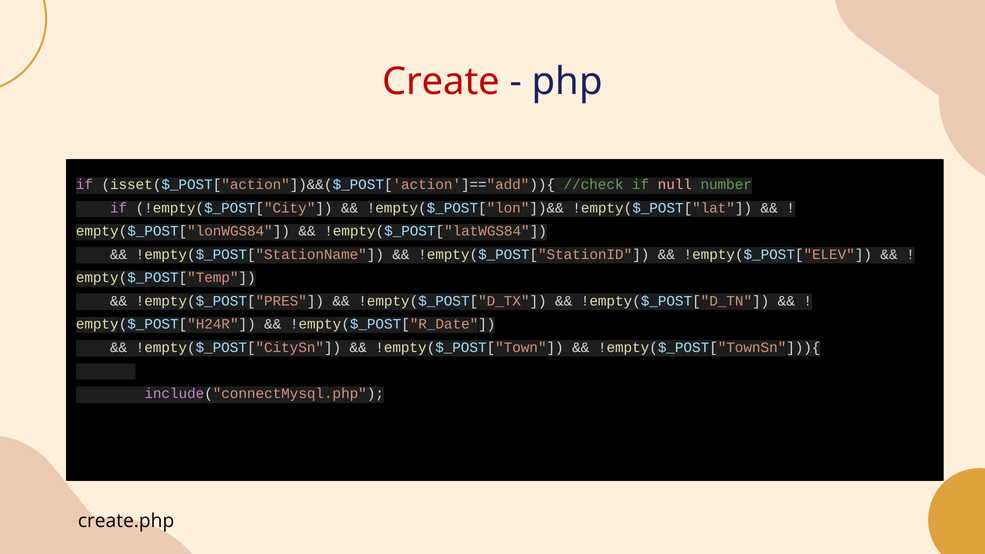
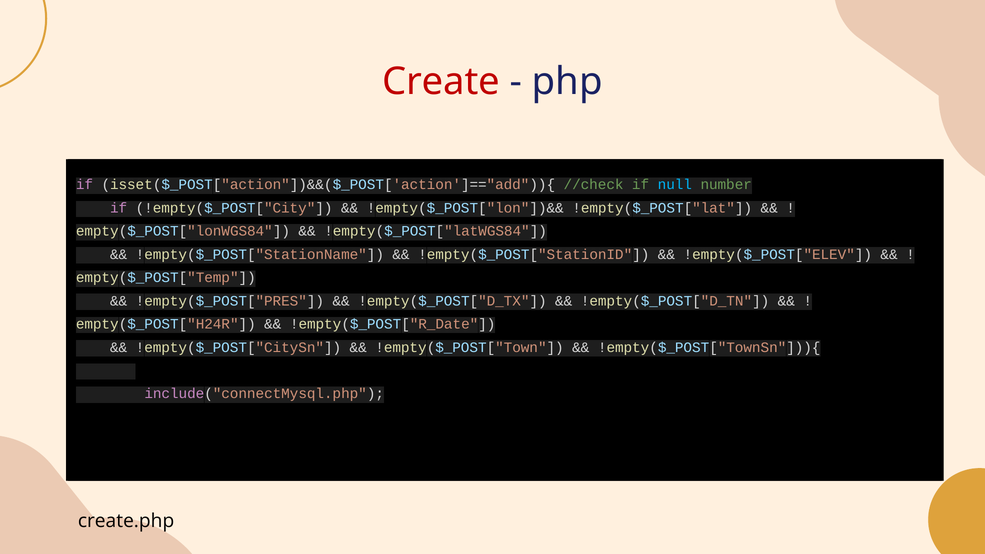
null colour: pink -> light blue (675, 185)
